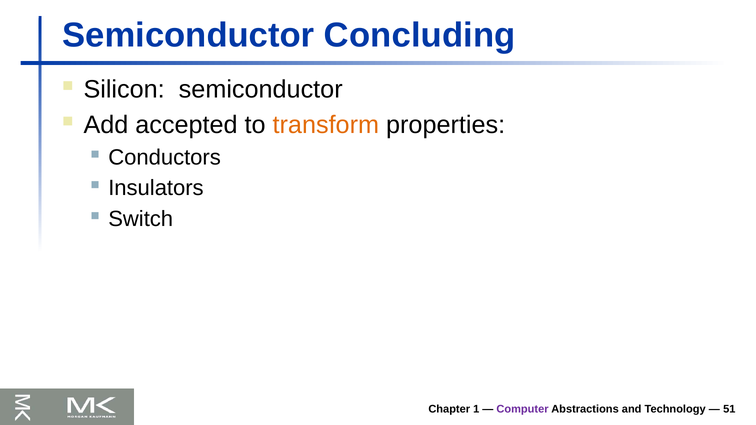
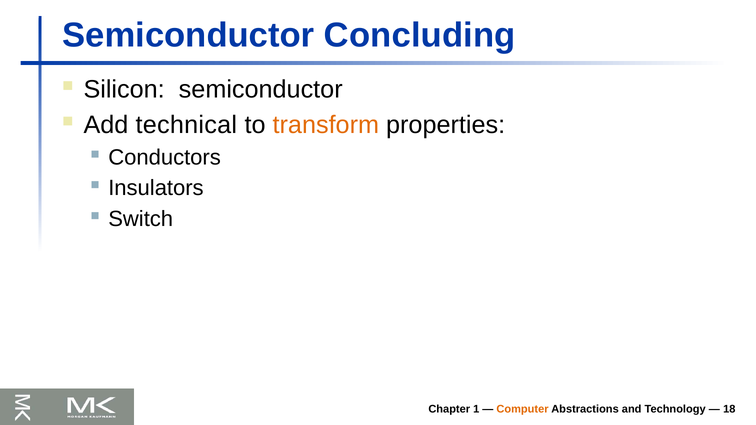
accepted: accepted -> technical (186, 125)
Computer colour: purple -> orange (523, 409)
51: 51 -> 18 (729, 409)
